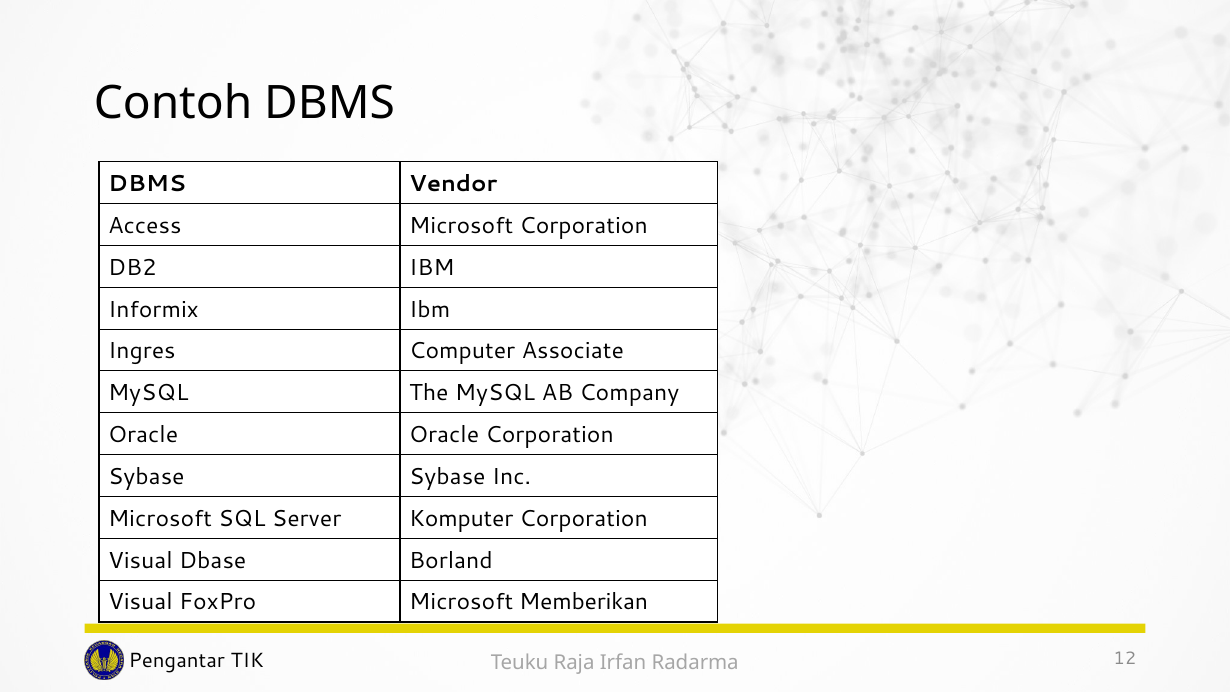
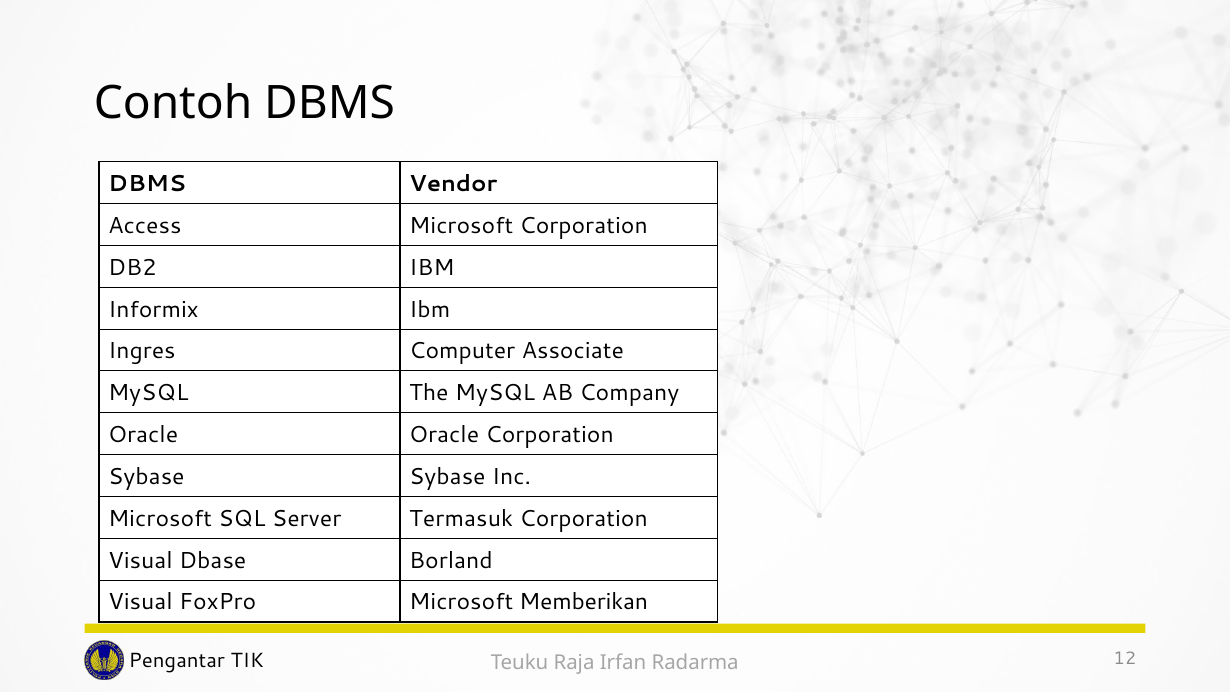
Komputer: Komputer -> Termasuk (461, 519)
